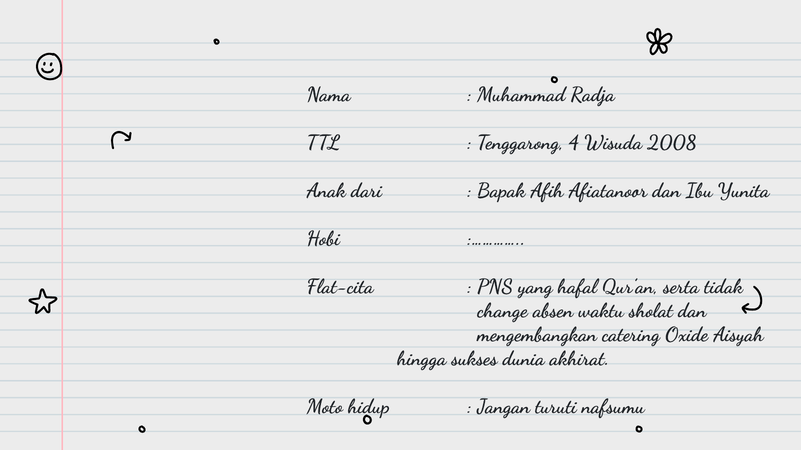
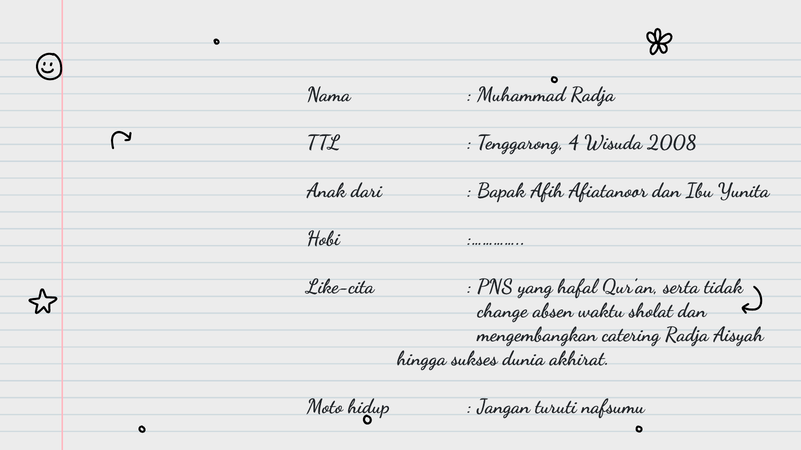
Flat-cita: Flat-cita -> Like-cita (340, 286)
catering Oxide: Oxide -> Radja (687, 334)
